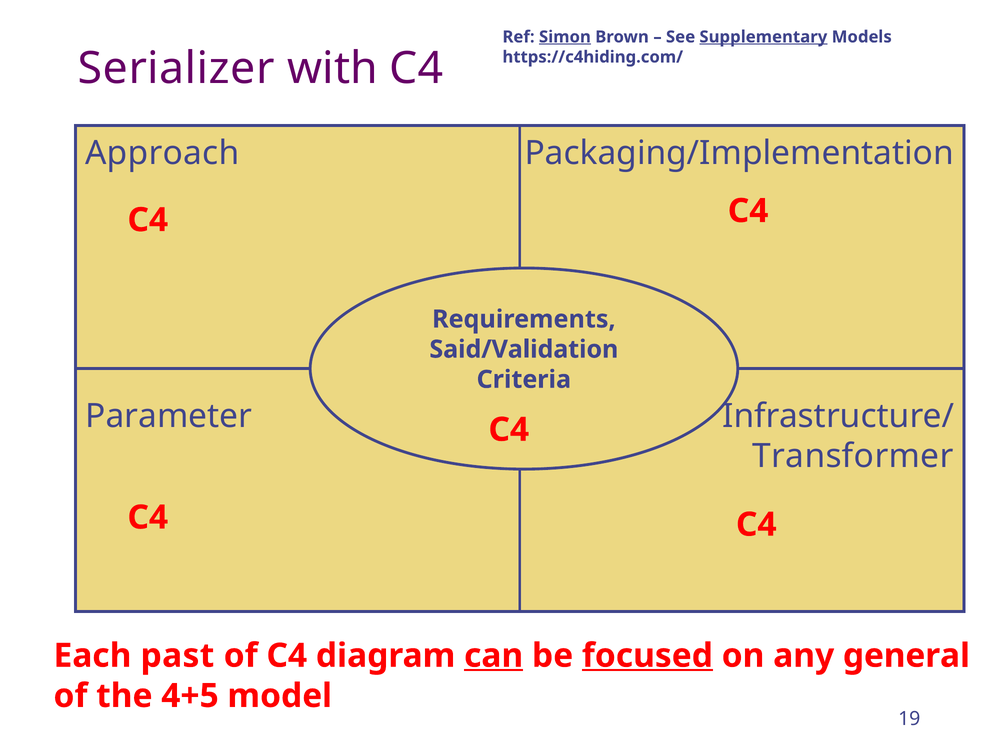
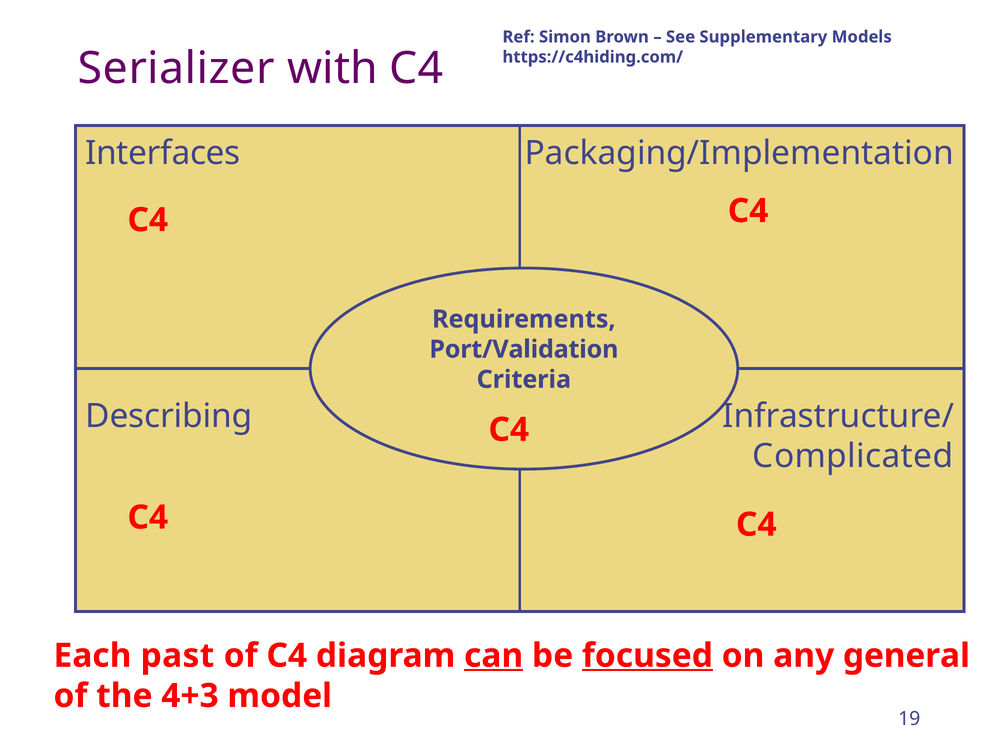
Simon underline: present -> none (565, 37)
Supplementary underline: present -> none (763, 37)
Approach: Approach -> Interfaces (163, 153)
Said/Validation: Said/Validation -> Port/Validation (524, 350)
Parameter: Parameter -> Describing (169, 416)
Transformer: Transformer -> Complicated (853, 457)
4+5: 4+5 -> 4+3 (190, 696)
